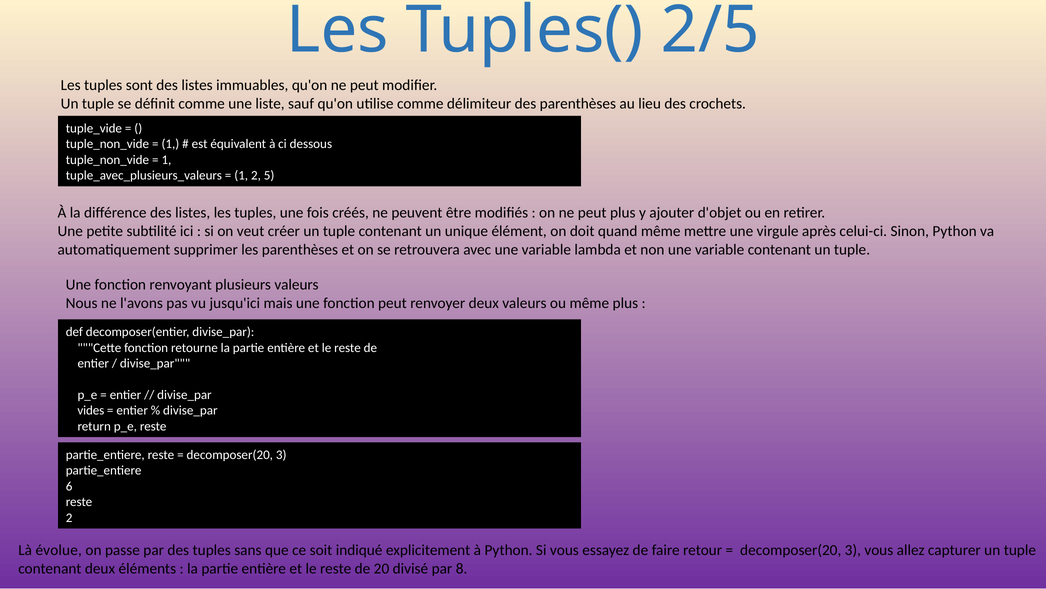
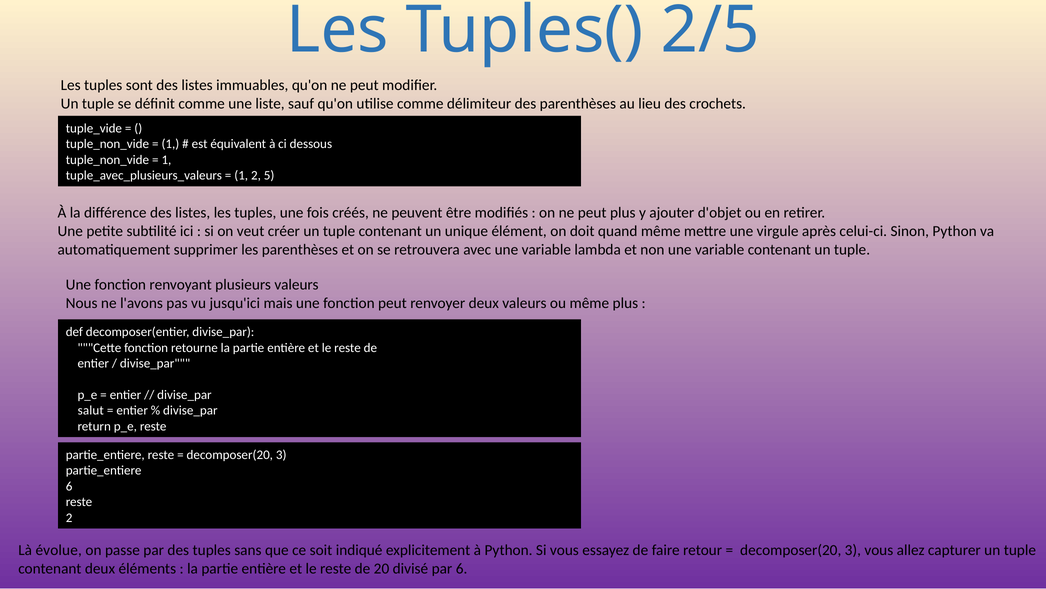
vides: vides -> salut (91, 410)
par 8: 8 -> 6 (462, 568)
